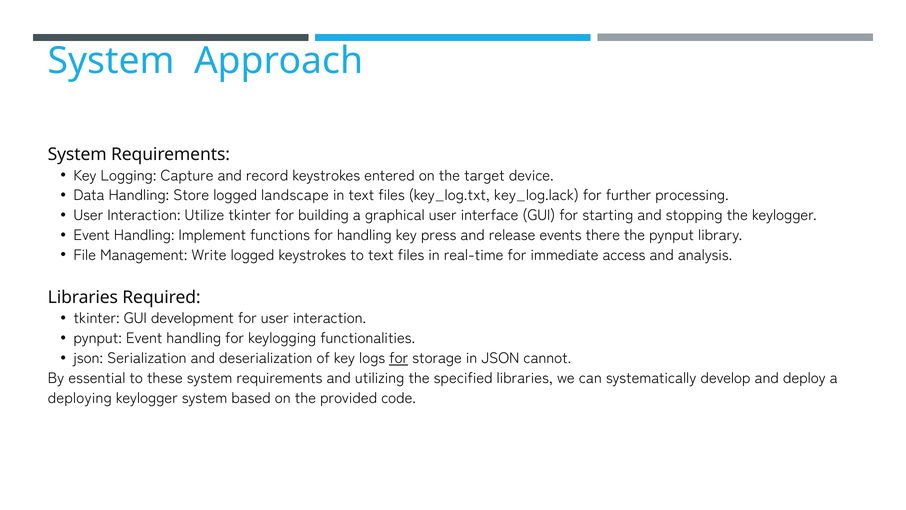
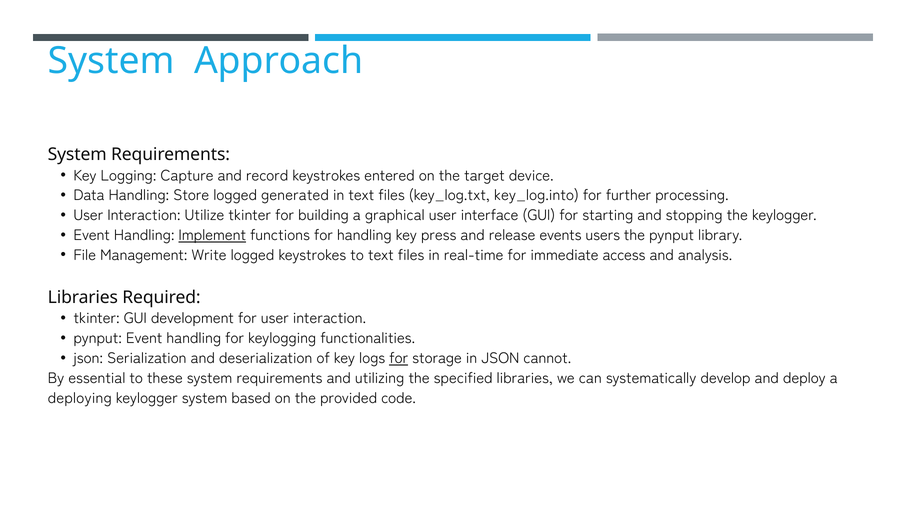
landscape: landscape -> generated (295, 195)
key_log.lack: key_log.lack -> key_log.into (536, 195)
Implement underline: none -> present (212, 235)
there: there -> users (603, 235)
